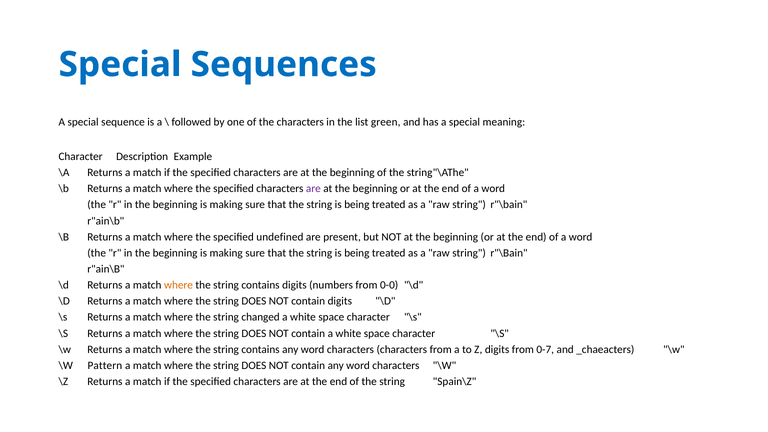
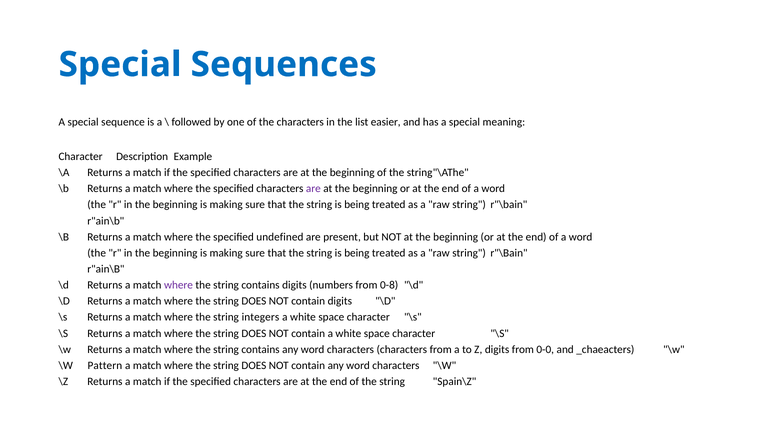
green: green -> easier (386, 122)
where colour: orange -> purple (178, 285)
0-0: 0-0 -> 0-8 (389, 285)
changed: changed -> integers (260, 317)
0-7: 0-7 -> 0-0 (545, 349)
